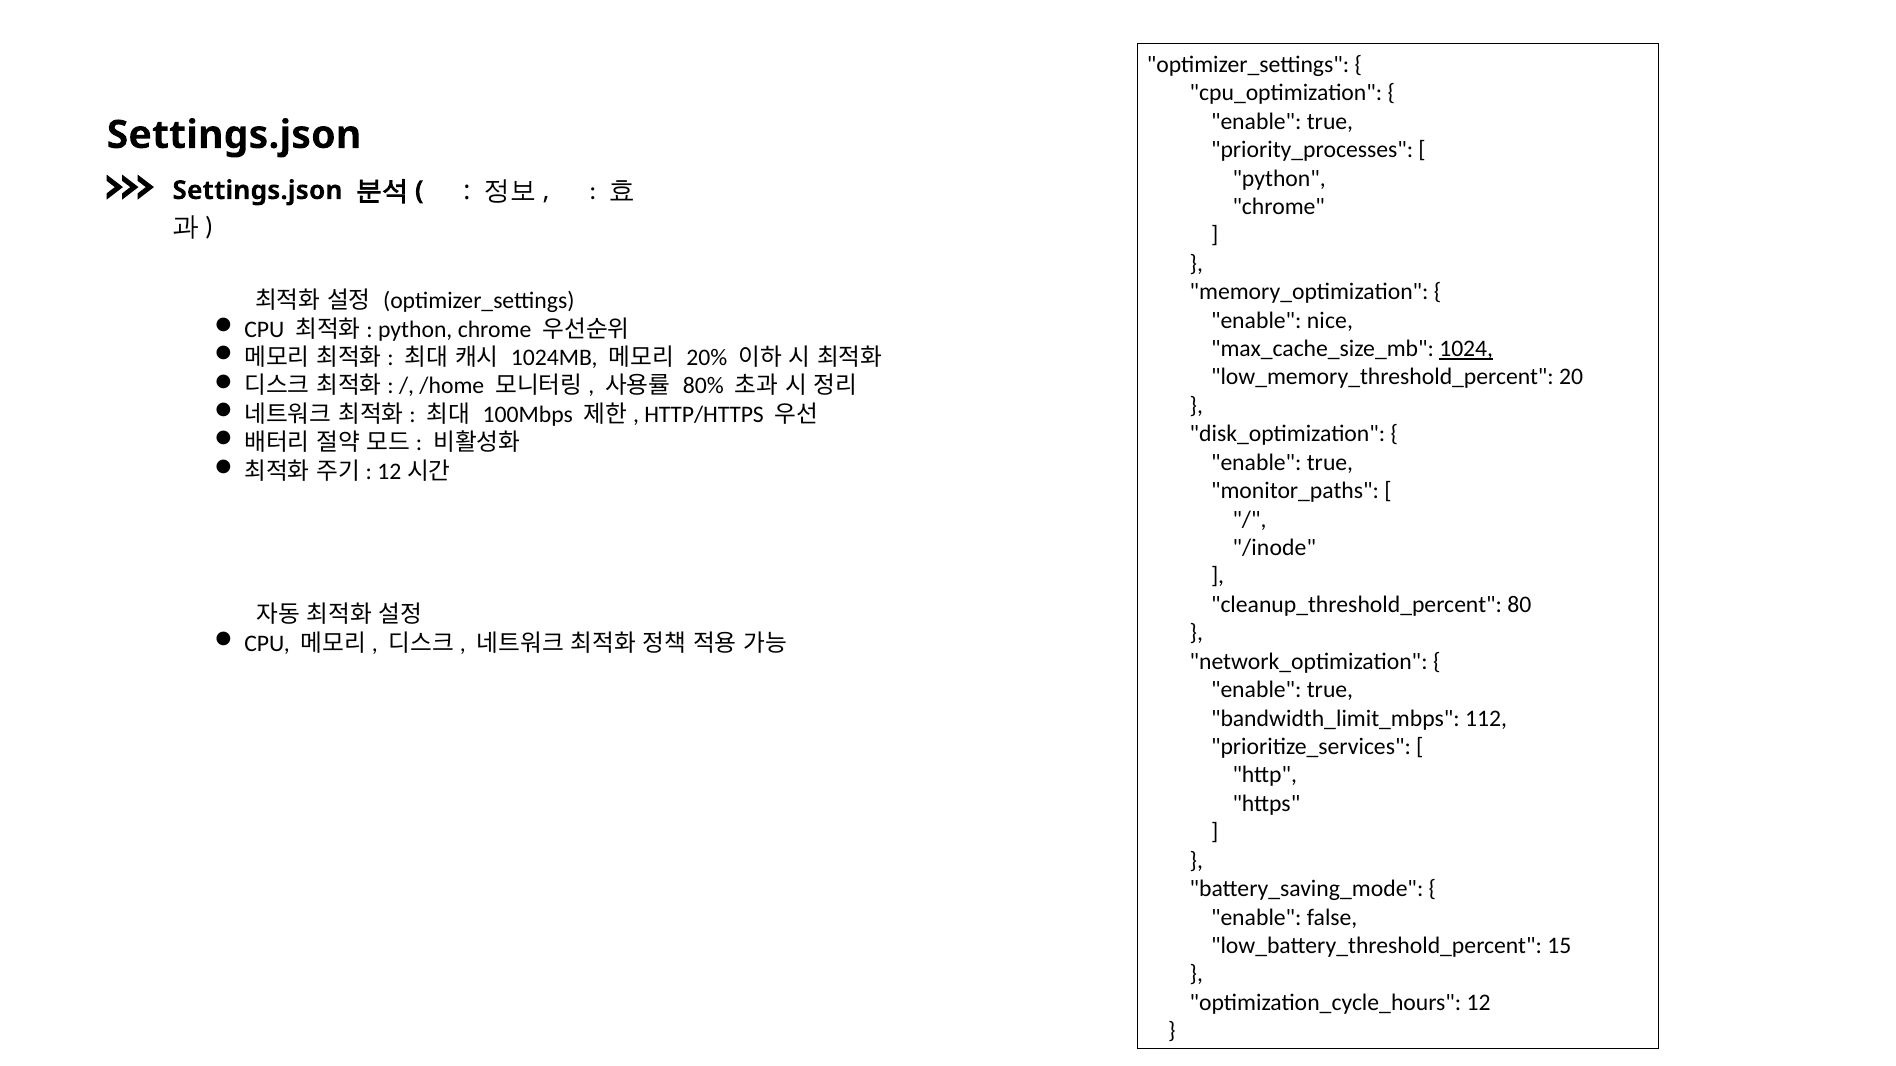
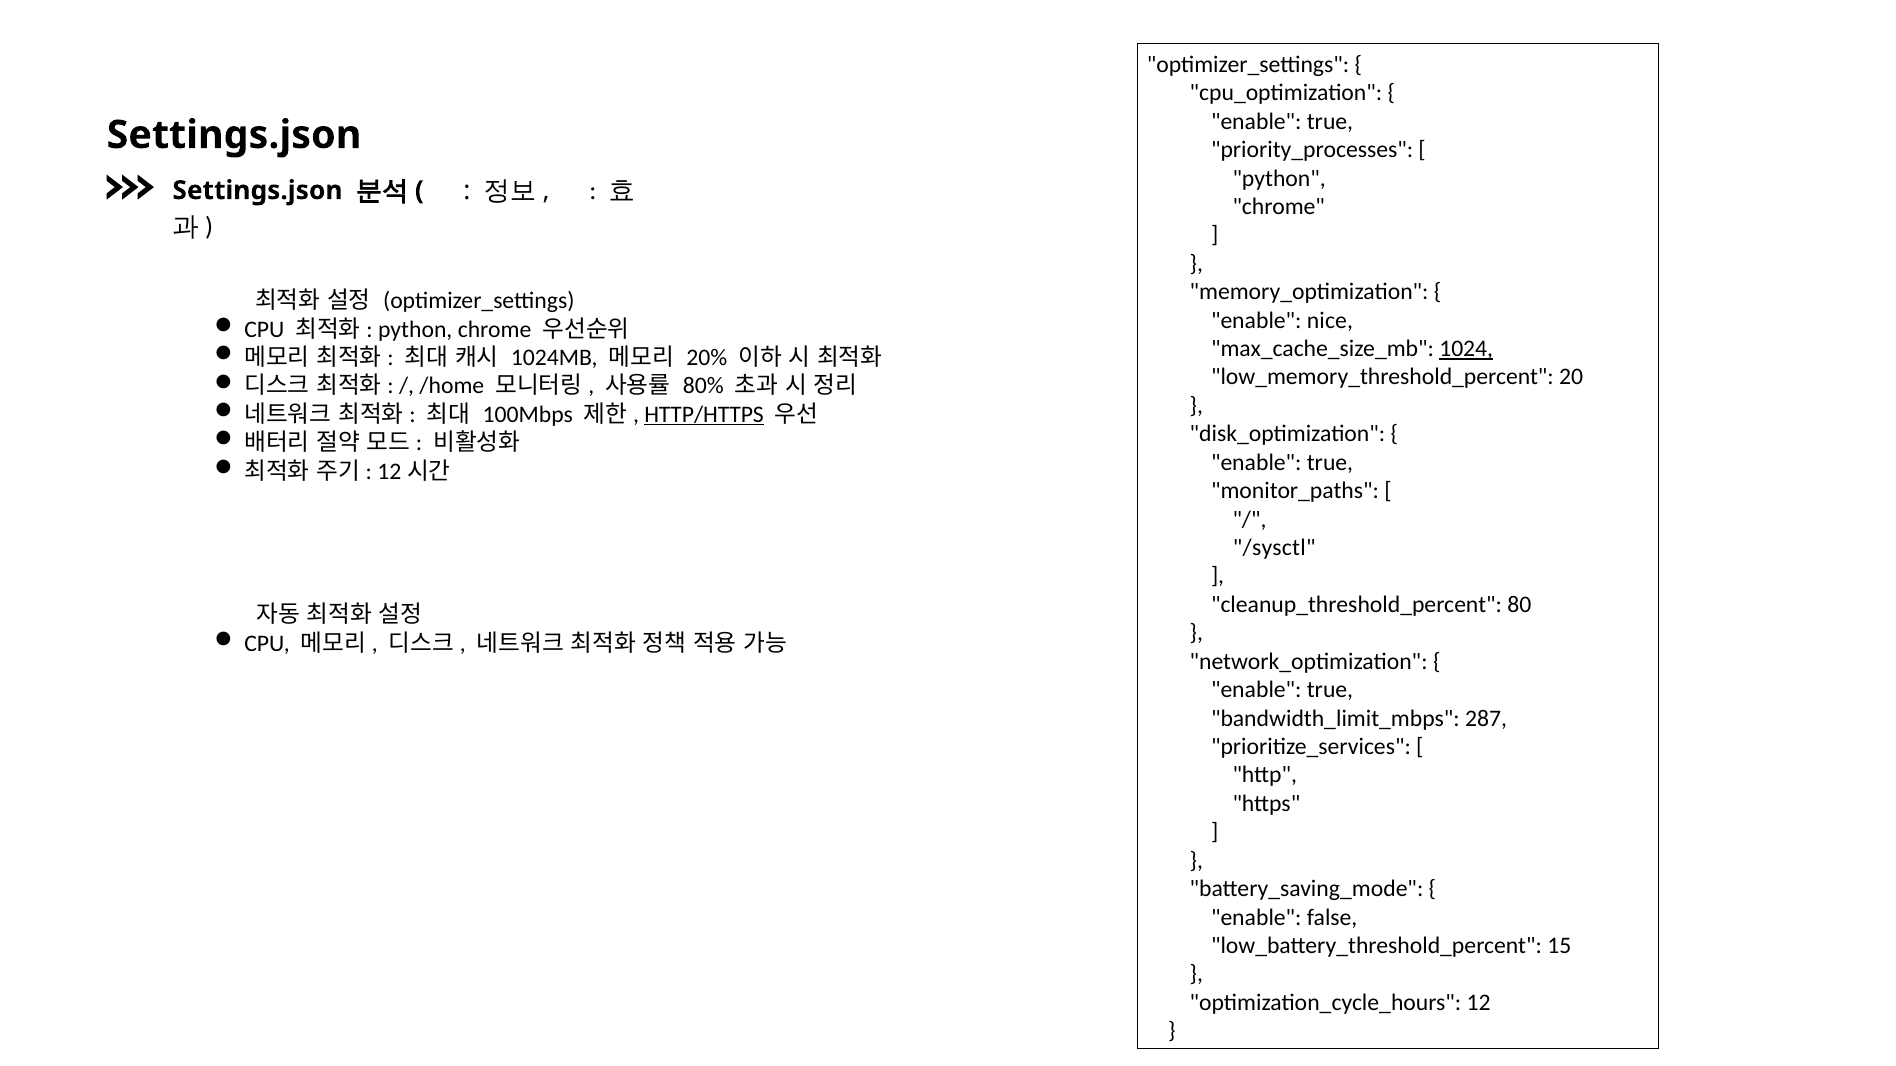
HTTP/HTTPS underline: none -> present (704, 415)
/inode: /inode -> /sysctl (1274, 548)
112: 112 -> 287 (1486, 719)
